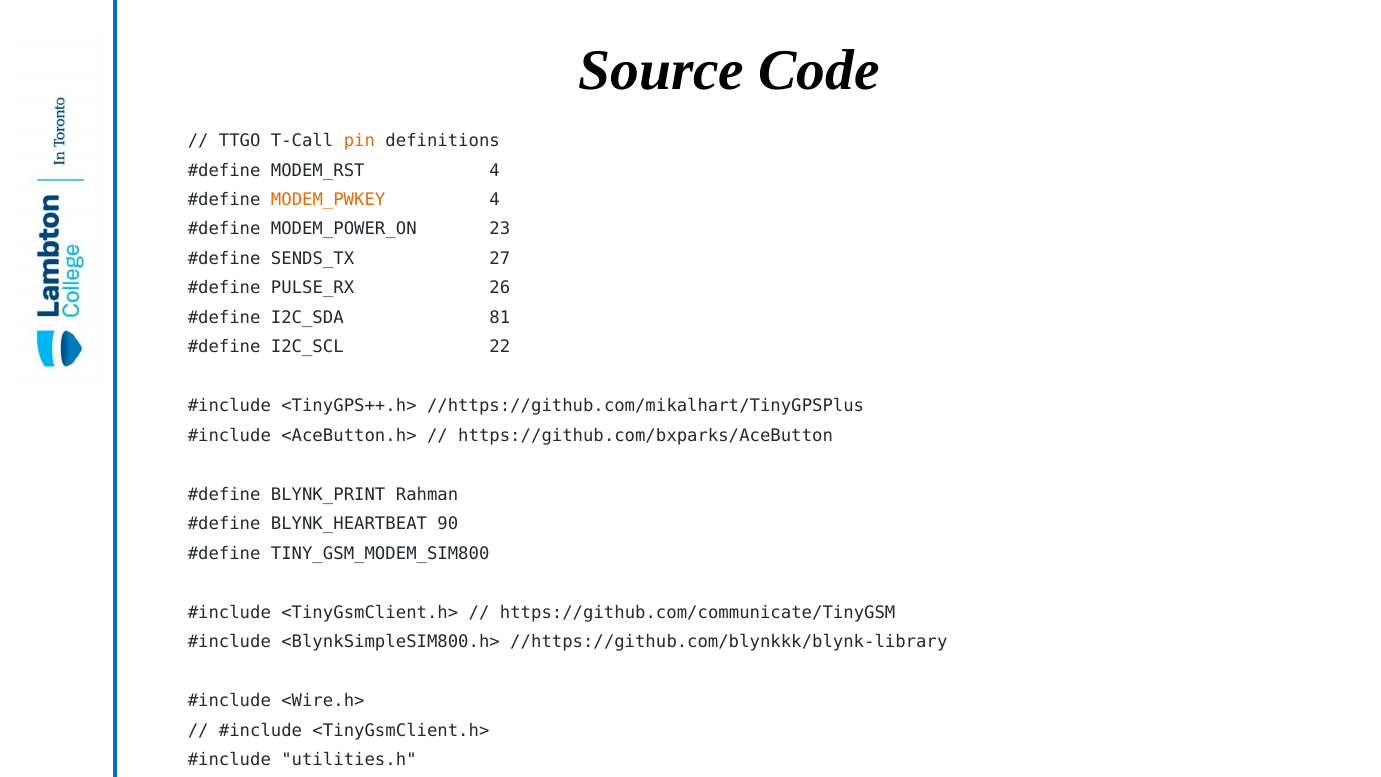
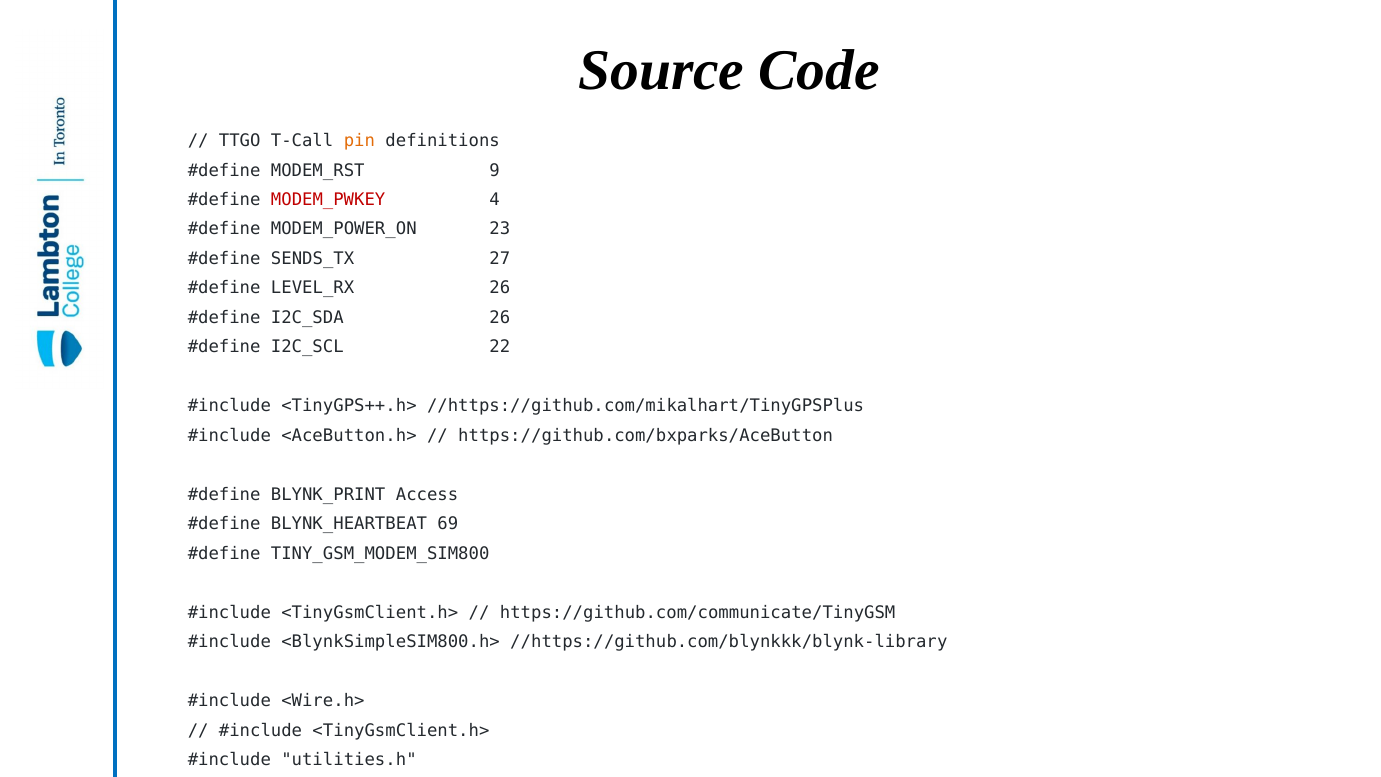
MODEM_RST 4: 4 -> 9 (495, 170)
MODEM_PWKEY colour: orange -> red (328, 200)
PULSE_RX: PULSE_RX -> LEVEL_RX (313, 288)
I2C_SDA 81: 81 -> 26 (500, 318)
Rahman: Rahman -> Access (427, 494)
90: 90 -> 69 (448, 524)
